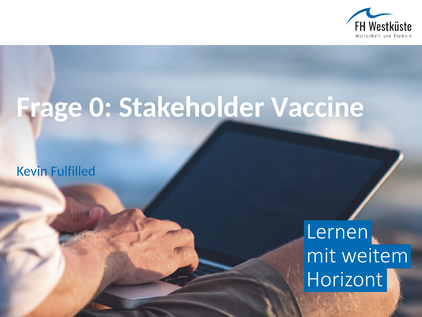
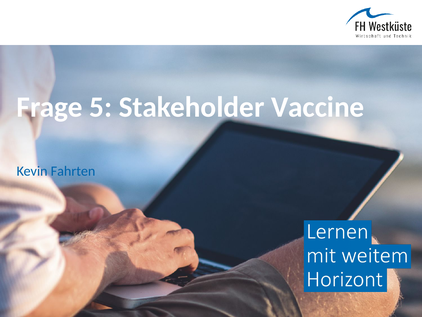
0: 0 -> 5 (101, 107)
Fulfilled: Fulfilled -> Fahrten (73, 171)
